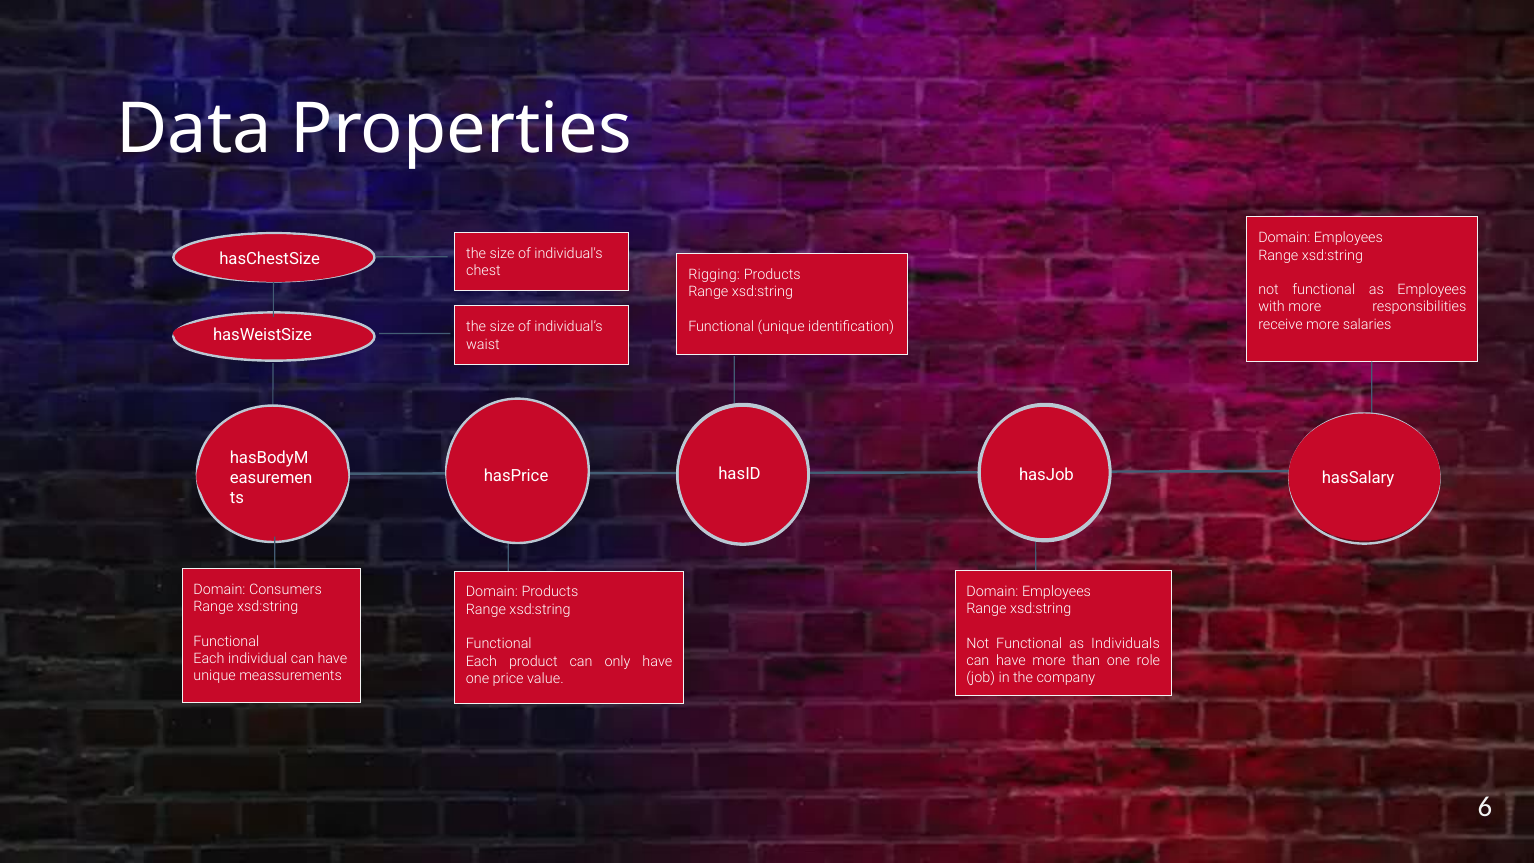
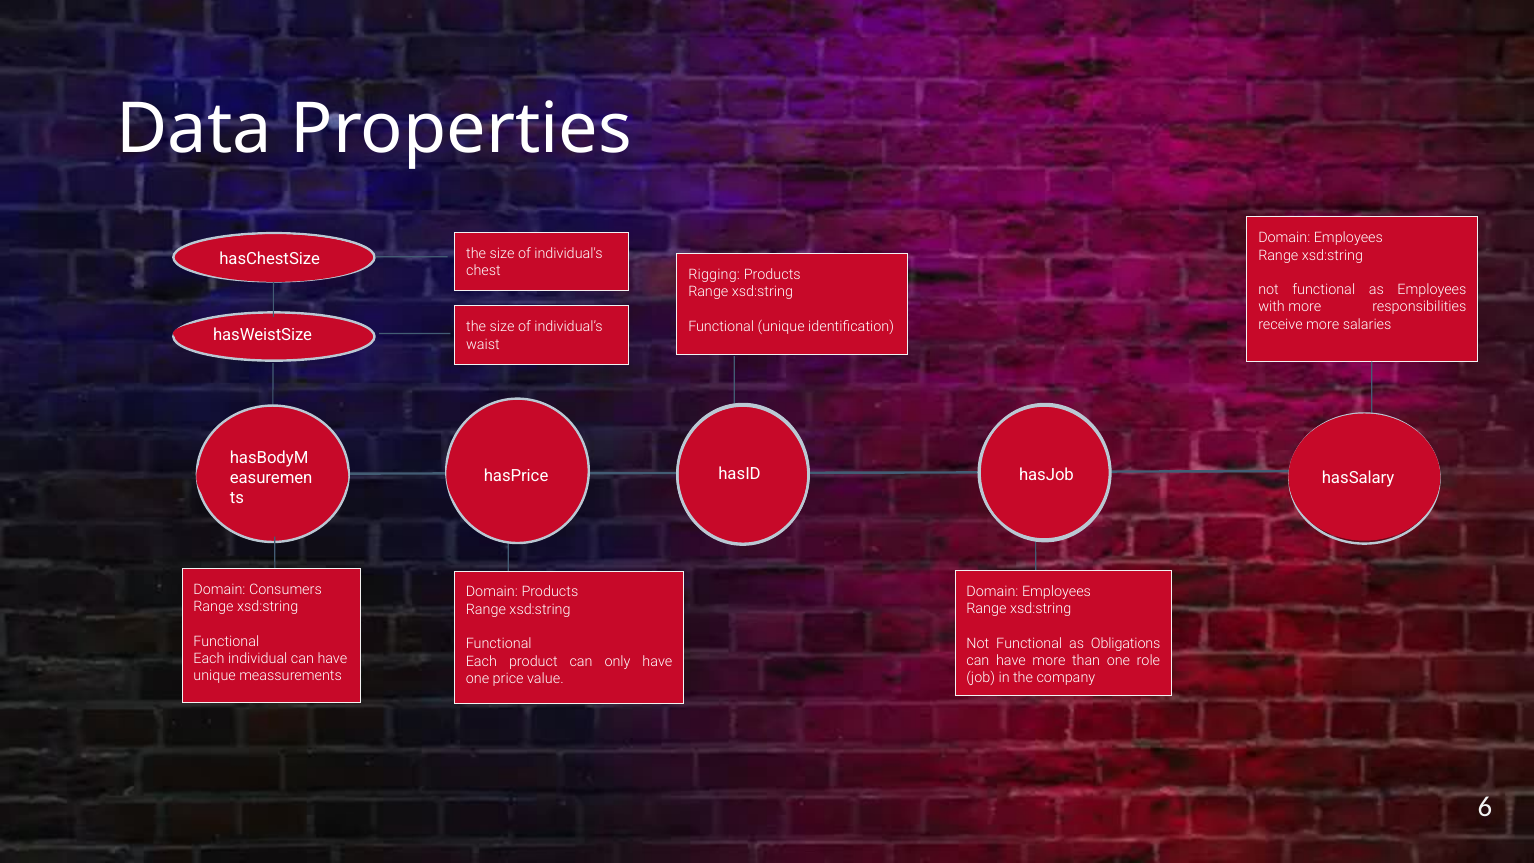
Individuals: Individuals -> Obligations (1126, 644)
